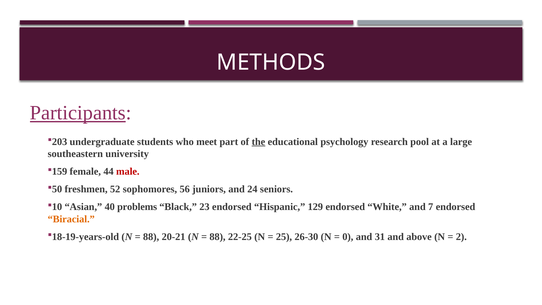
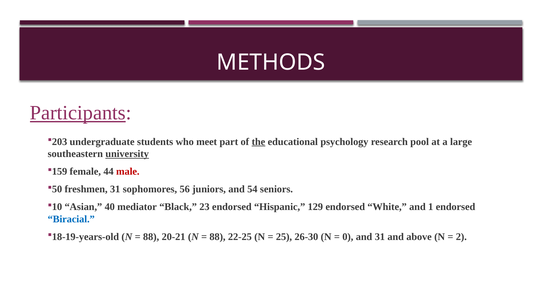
university underline: none -> present (127, 154)
freshmen 52: 52 -> 31 (115, 189)
24: 24 -> 54 (252, 189)
problems: problems -> mediator (137, 207)
7: 7 -> 1 (431, 207)
Biracial colour: orange -> blue (71, 219)
